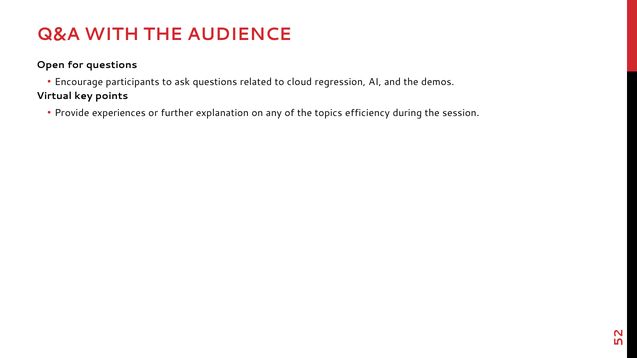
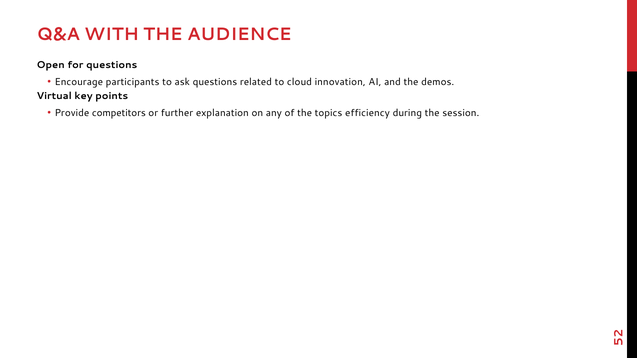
regression: regression -> innovation (340, 82)
experiences: experiences -> competitors (119, 113)
